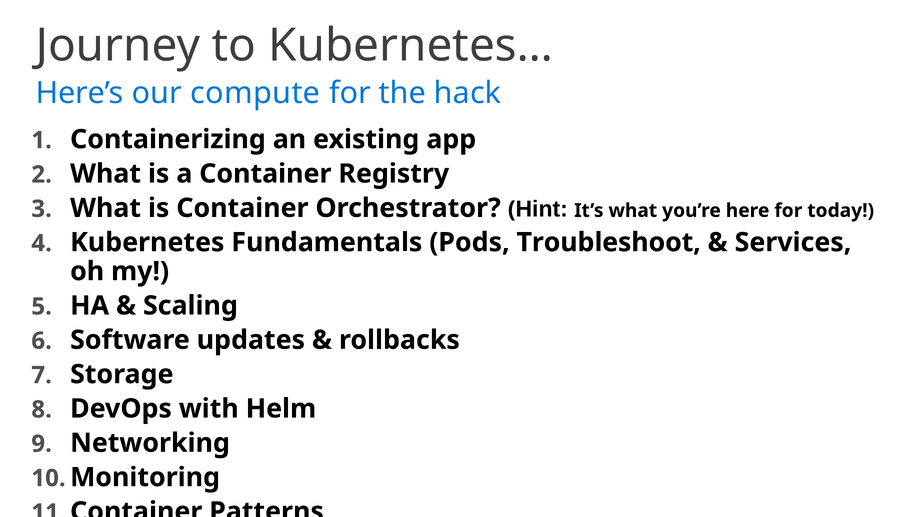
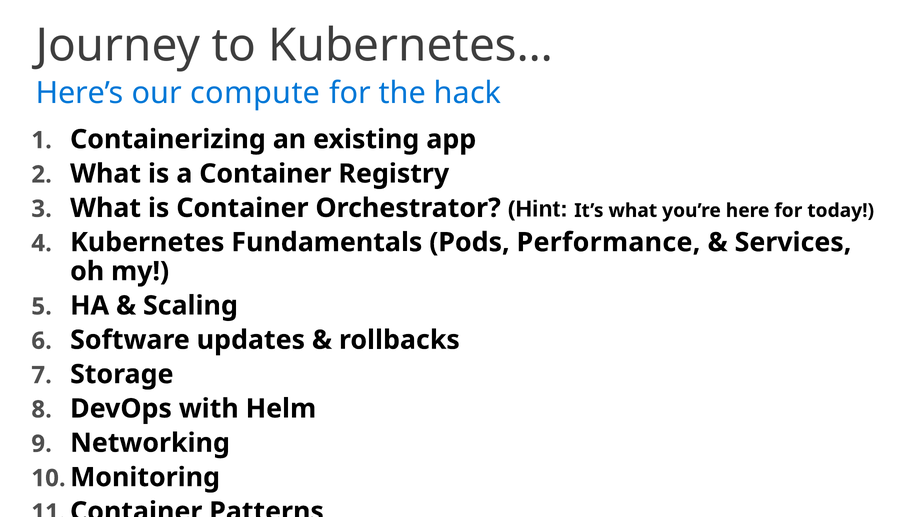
Troubleshoot: Troubleshoot -> Performance (608, 242)
